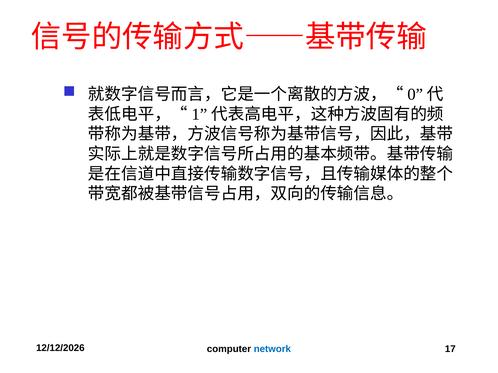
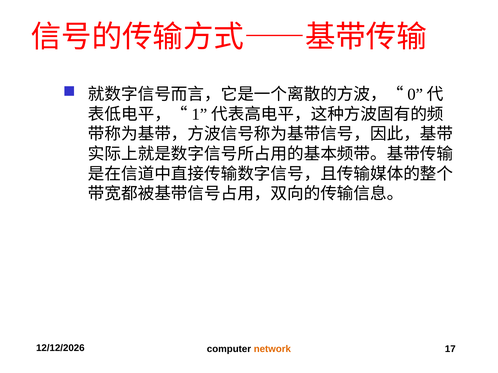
network colour: blue -> orange (272, 349)
